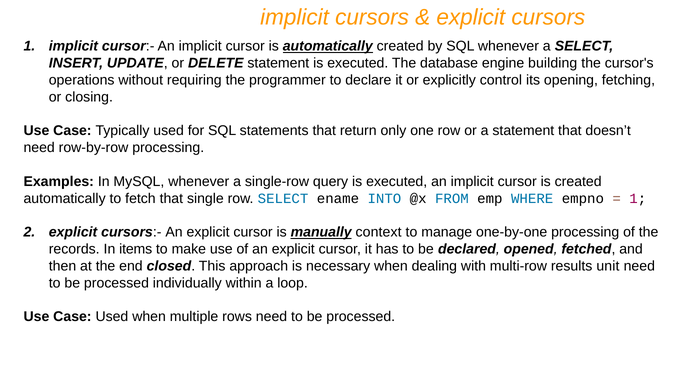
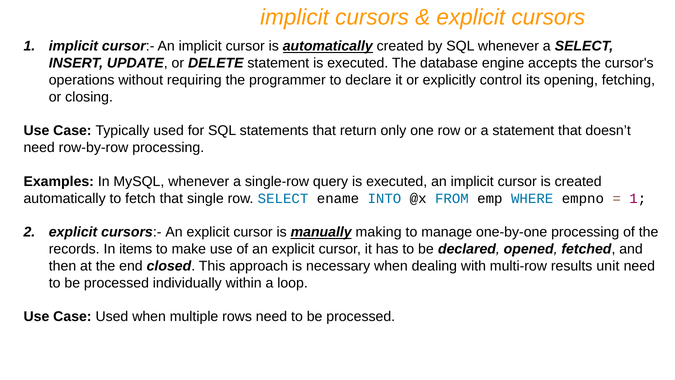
building: building -> accepts (553, 63)
context: context -> making (379, 232)
